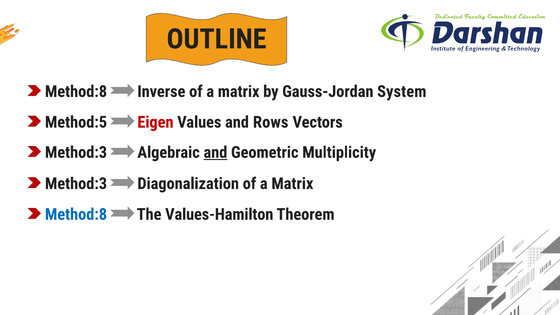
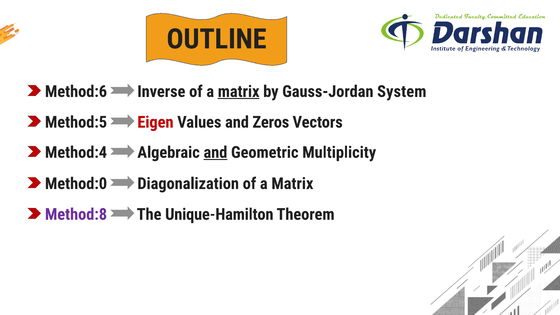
Method:8: Method:8 -> Method:6 (76, 92)
matrix underline: none -> present (239, 92)
Rows: Rows -> Zeros (271, 122)
Method:3: Method:3 -> Method:4 (76, 152)
Method:3: Method:3 -> Method:0 (76, 184)
Method:8 colour: blue -> purple (76, 214)
Values-Hamilton: Values-Hamilton -> Unique-Hamilton (219, 214)
